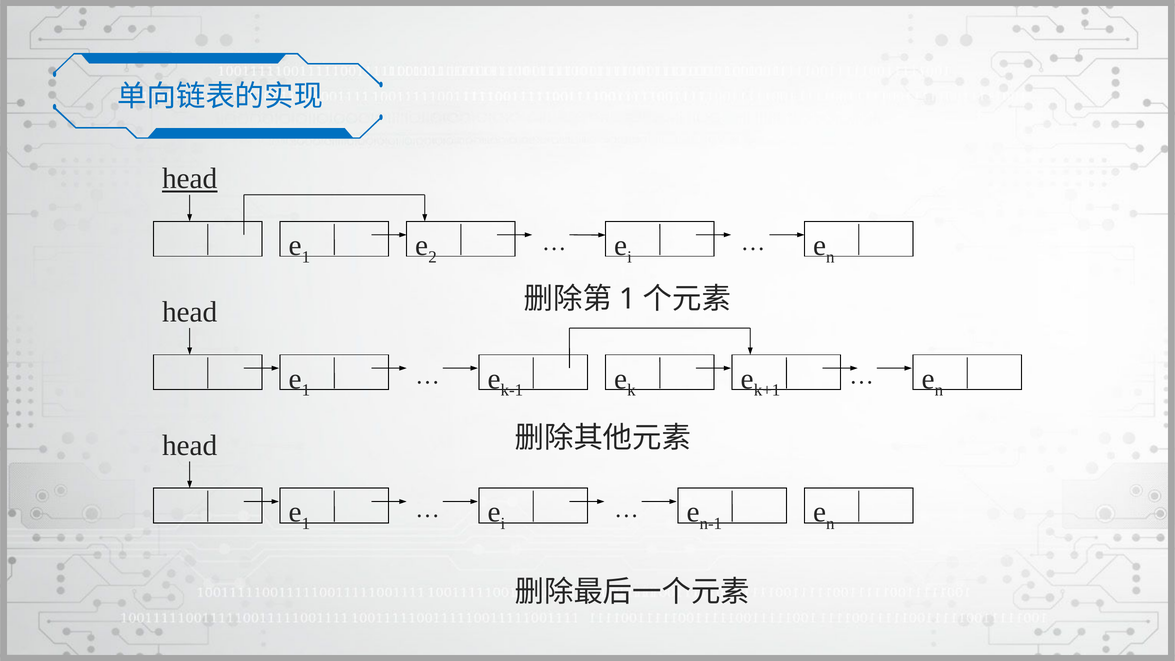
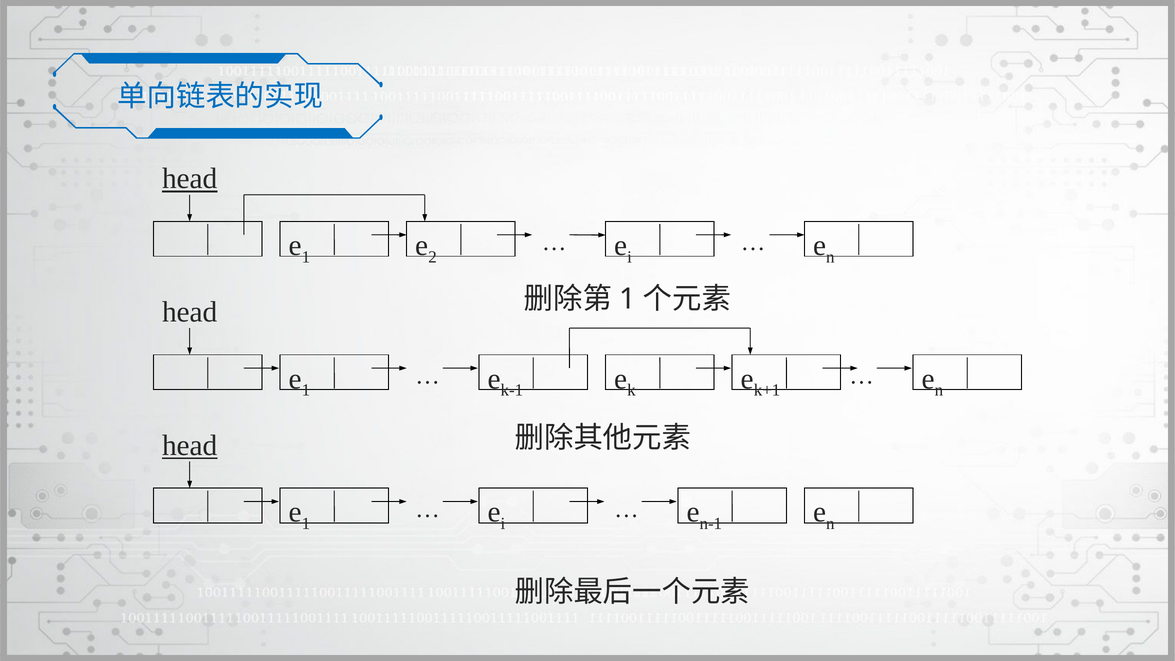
head underline: none -> present (190, 445)
